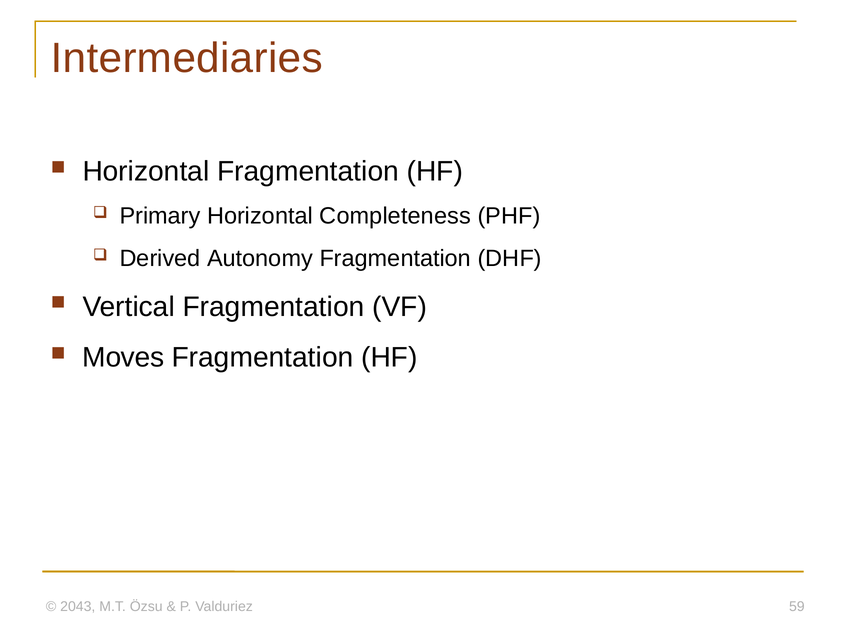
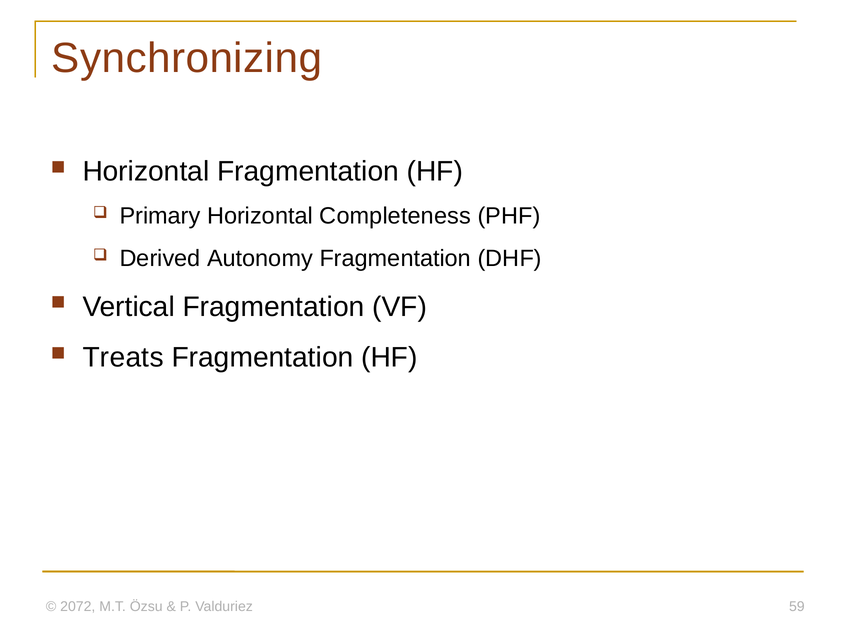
Intermediaries: Intermediaries -> Synchronizing (187, 58)
Moves: Moves -> Treats (123, 357)
2043: 2043 -> 2072 (78, 606)
